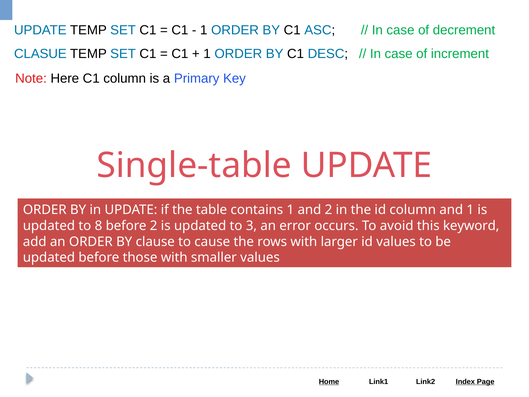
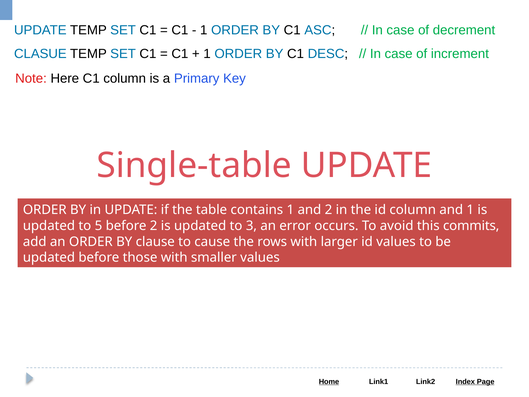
8: 8 -> 5 (98, 226)
keyword: keyword -> commits (471, 226)
